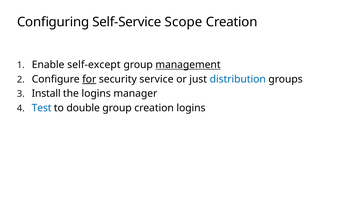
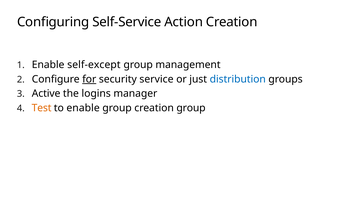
Scope: Scope -> Action (184, 22)
management underline: present -> none (188, 65)
Install: Install -> Active (46, 94)
Test colour: blue -> orange (42, 108)
to double: double -> enable (83, 108)
creation logins: logins -> group (191, 108)
